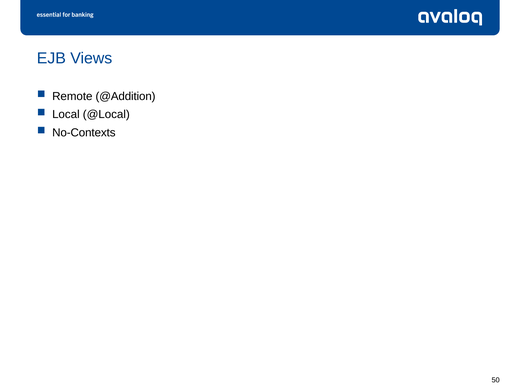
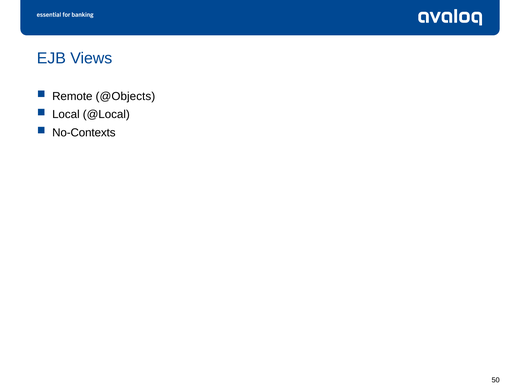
@Addition: @Addition -> @Objects (125, 96)
